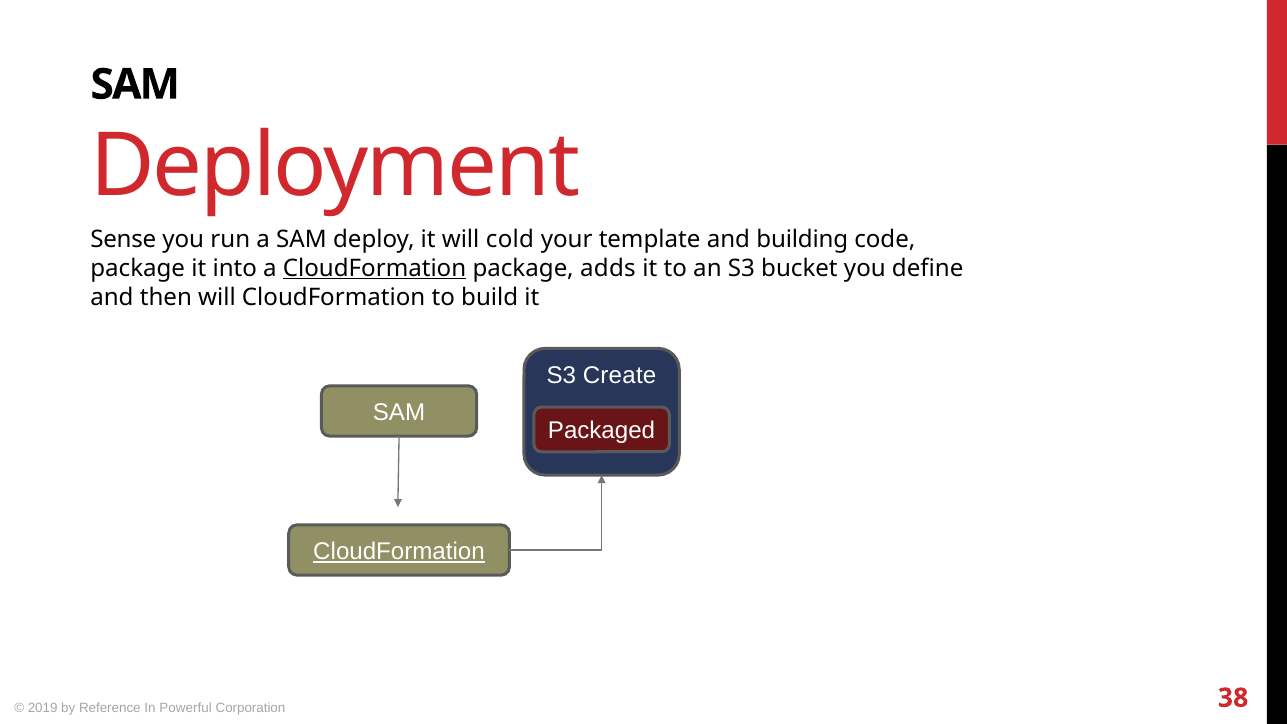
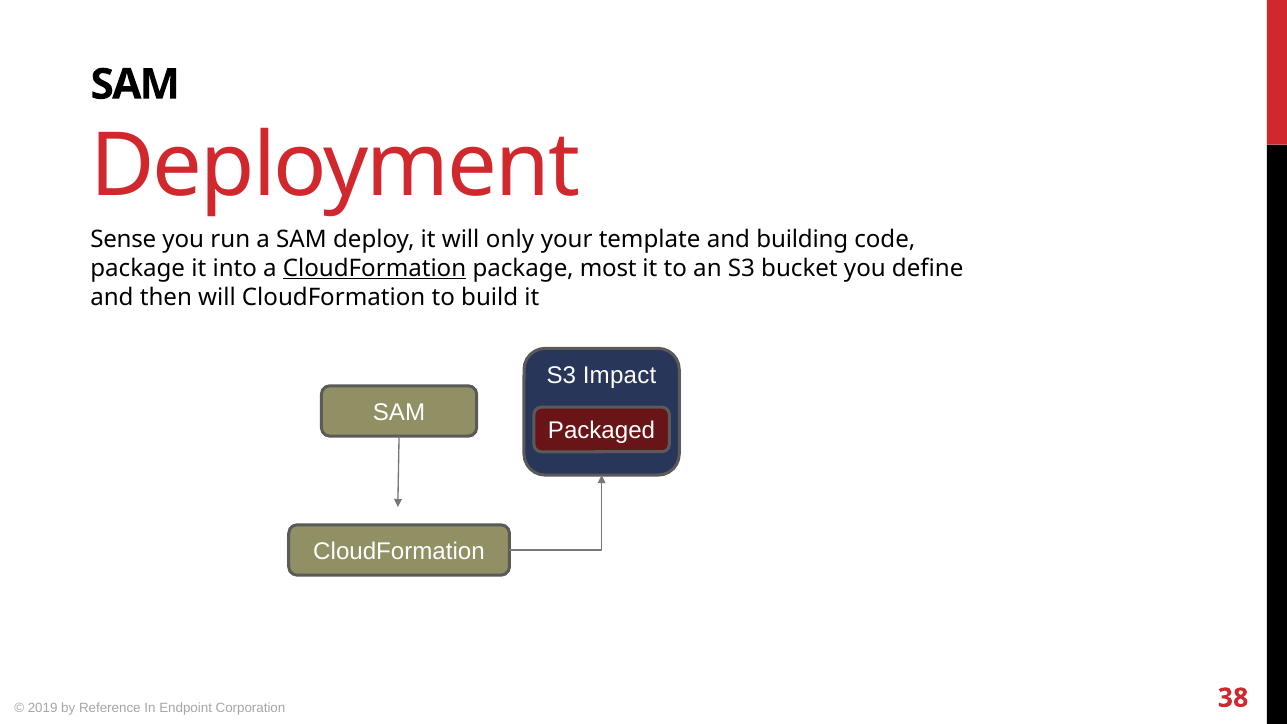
cold: cold -> only (510, 239)
adds: adds -> most (608, 268)
Create: Create -> Impact (620, 375)
CloudFormation underline: present -> none (399, 552)
Powerful: Powerful -> Endpoint (186, 708)
